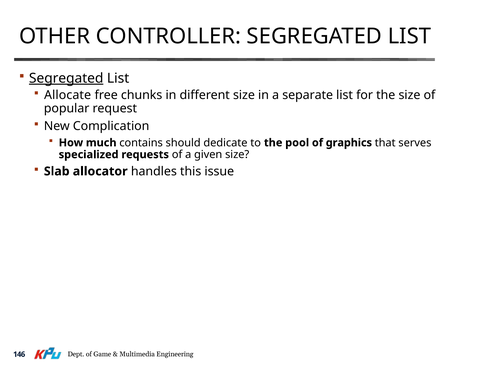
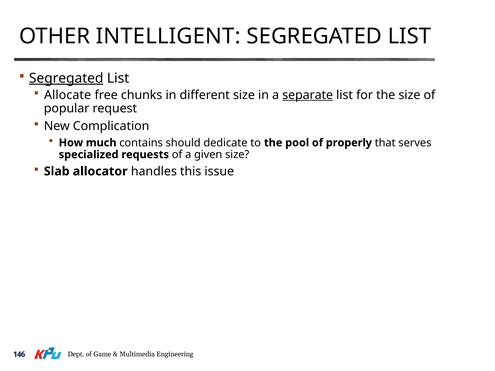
CONTROLLER: CONTROLLER -> INTELLIGENT (168, 36)
separate underline: none -> present (308, 95)
graphics: graphics -> properly (349, 143)
